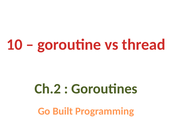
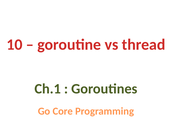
Ch.2: Ch.2 -> Ch.1 (48, 89)
Built: Built -> Core (63, 111)
